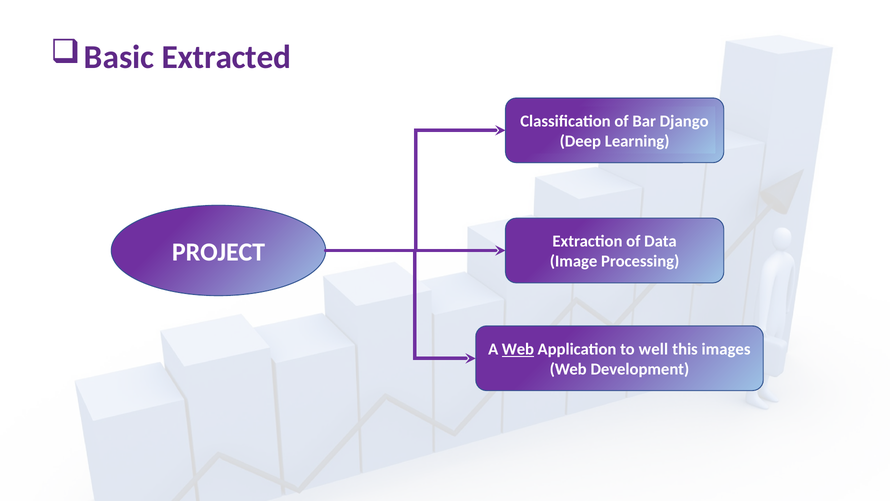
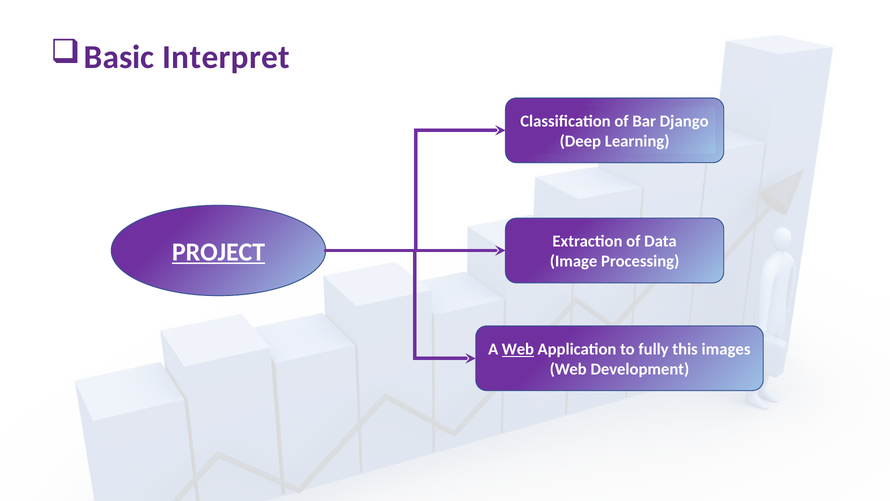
Extracted: Extracted -> Interpret (226, 57)
PROJECT underline: none -> present (219, 252)
well: well -> fully (654, 349)
